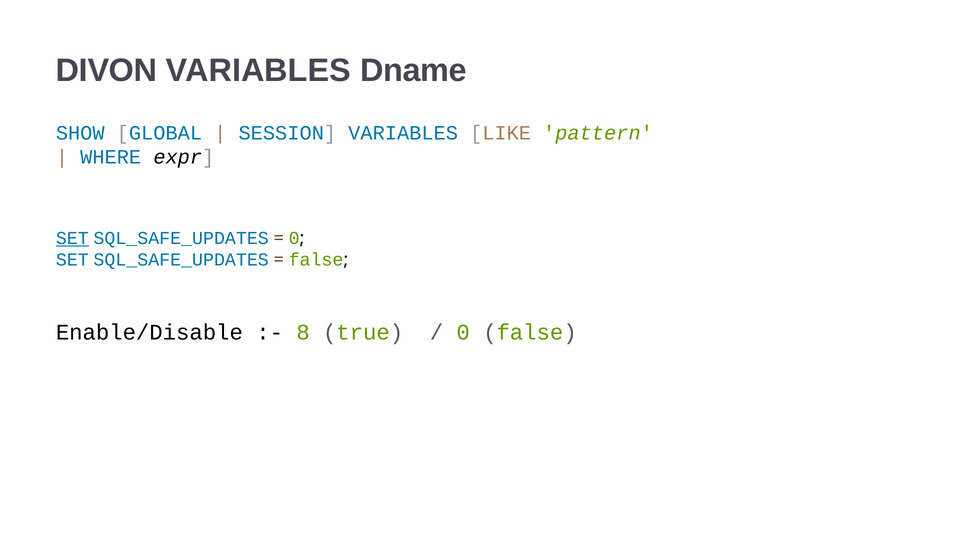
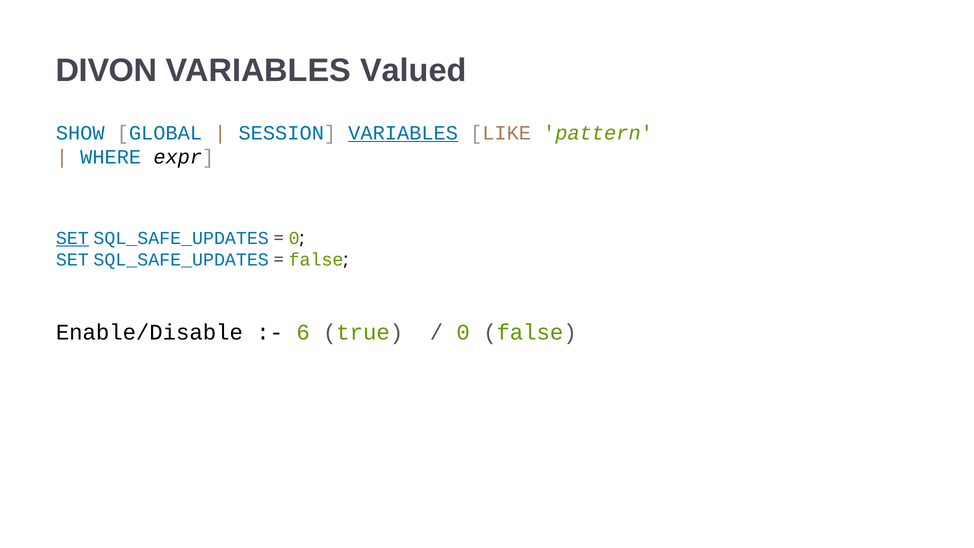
Dname: Dname -> Valued (413, 70)
VARIABLES underline: none -> present (403, 133)
8: 8 -> 6 (303, 332)
